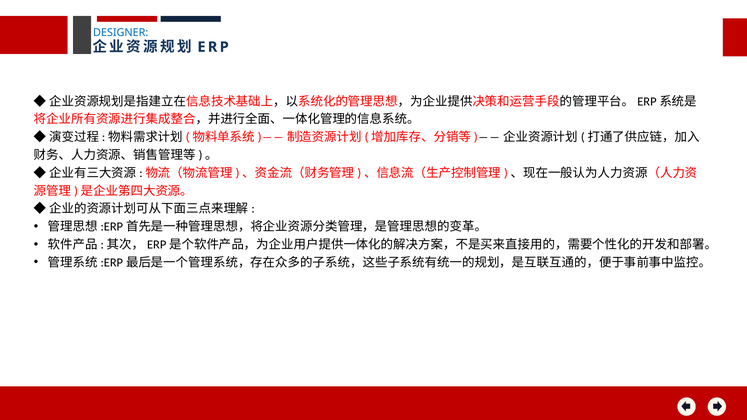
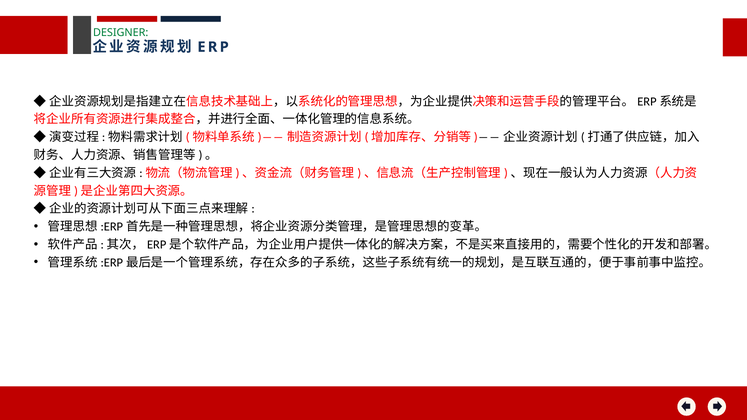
DESIGNER colour: blue -> green (121, 33)
